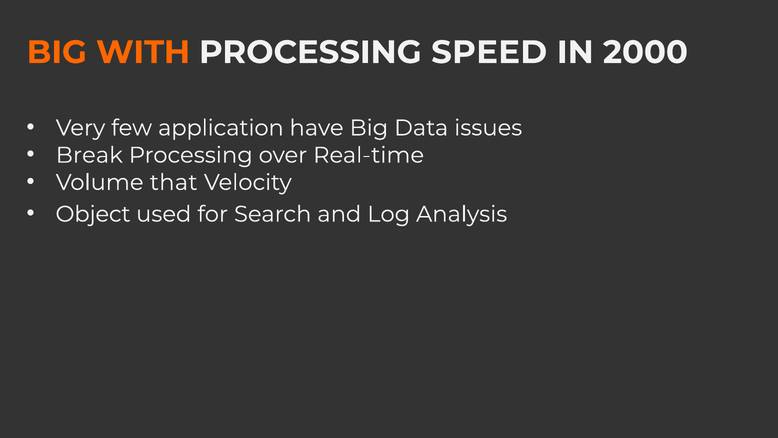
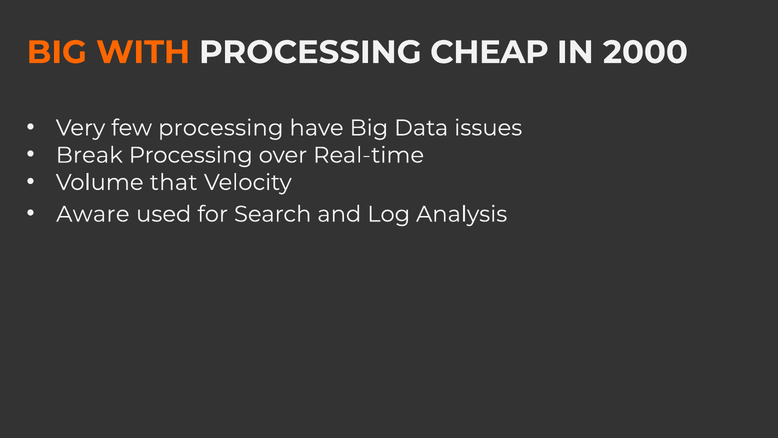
SPEED: SPEED -> CHEAP (489, 52)
few application: application -> processing (221, 128)
Object: Object -> Aware (93, 214)
